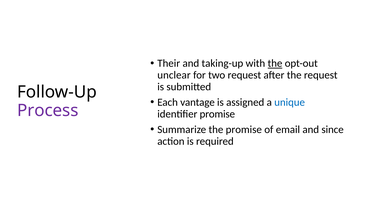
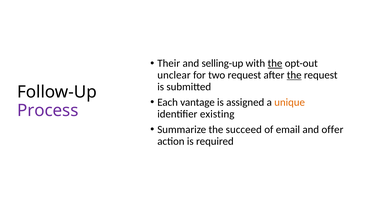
taking-up: taking-up -> selling-up (222, 63)
the underline: none -> present (294, 75)
unique colour: blue -> orange (290, 102)
identifier promise: promise -> existing (217, 114)
the promise: promise -> succeed (244, 130)
since: since -> offer (332, 130)
